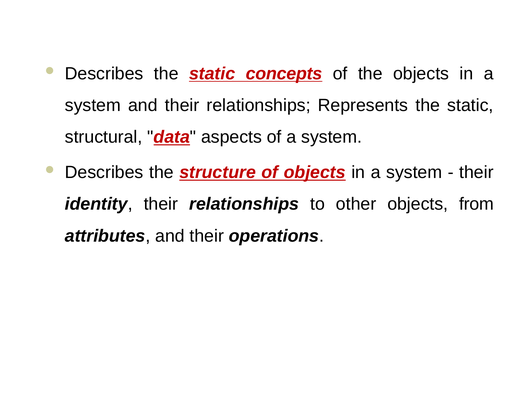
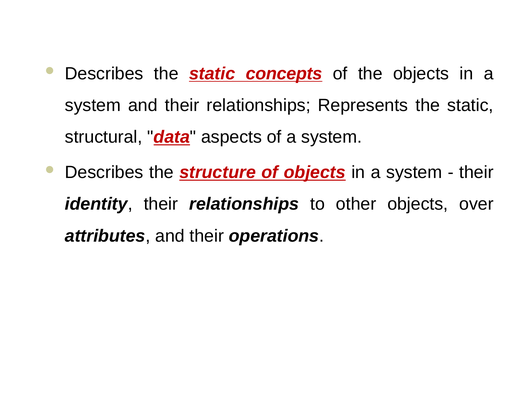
from: from -> over (476, 204)
